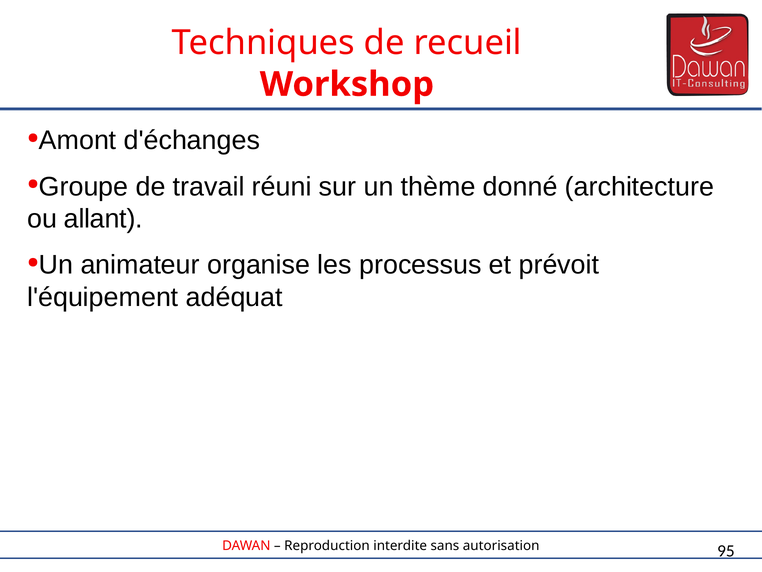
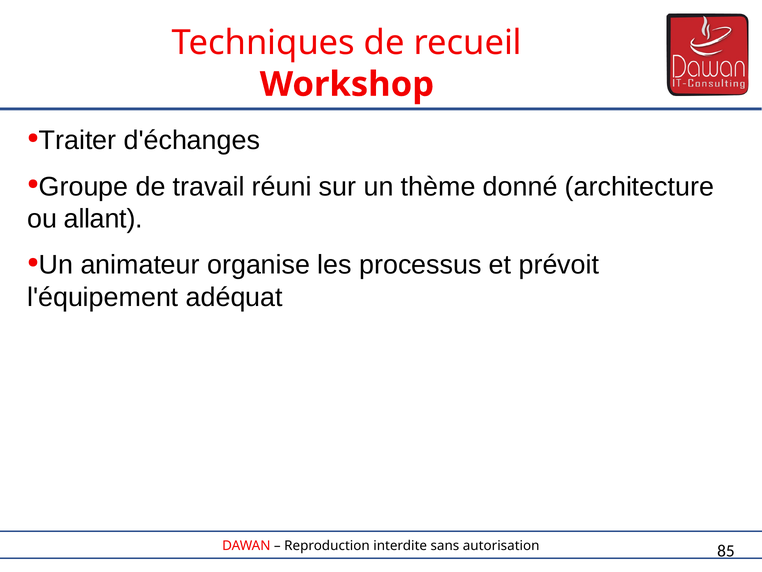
Amont: Amont -> Traiter (78, 140)
95: 95 -> 85 (726, 550)
